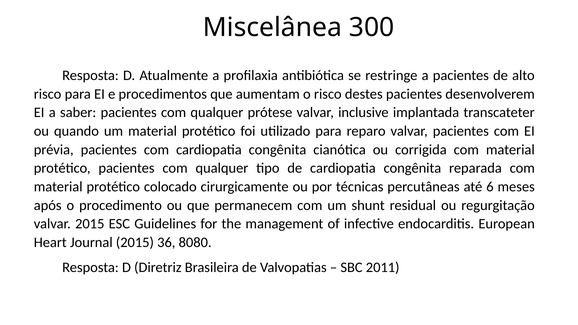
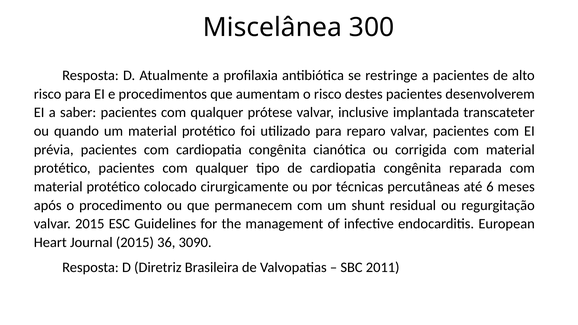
8080: 8080 -> 3090 (195, 242)
